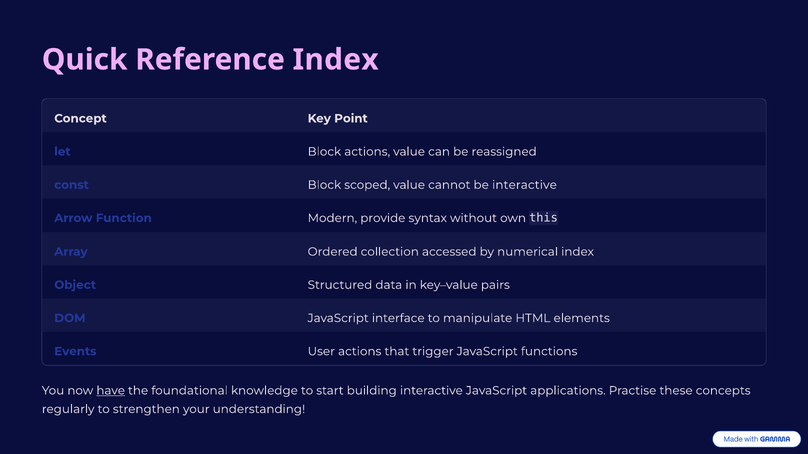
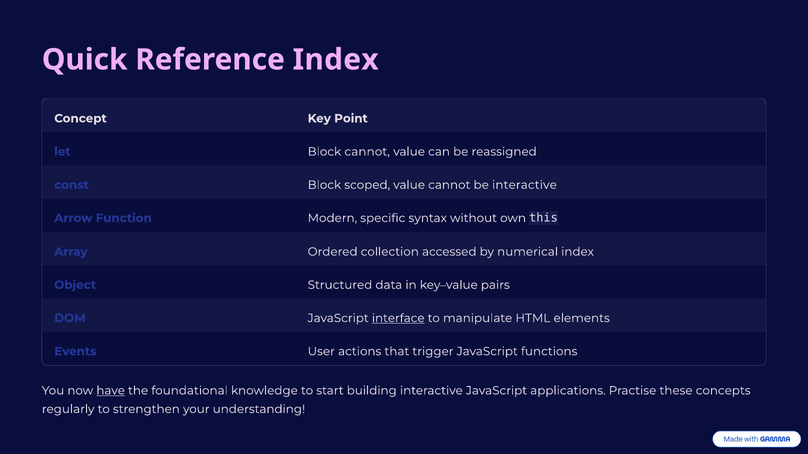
Block actions: actions -> cannot (367, 152)
provide: provide -> specific (383, 218)
interface underline: none -> present (398, 318)
